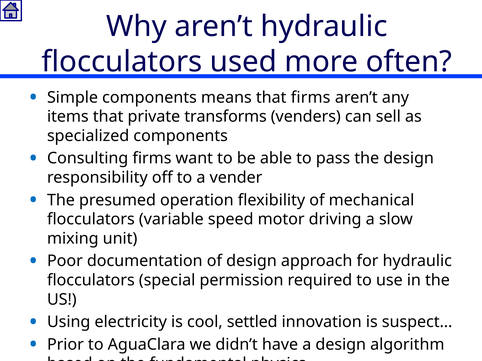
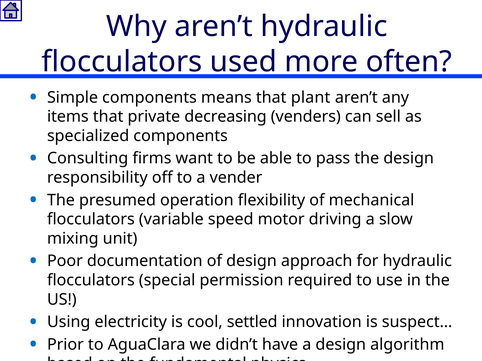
that firms: firms -> plant (311, 98)
transforms: transforms -> decreasing (226, 117)
